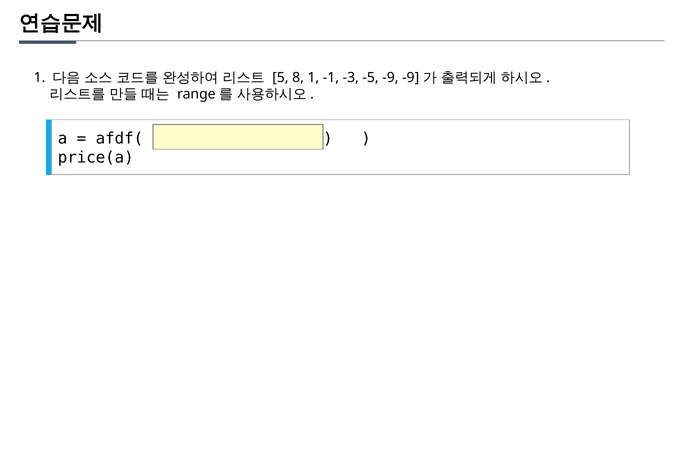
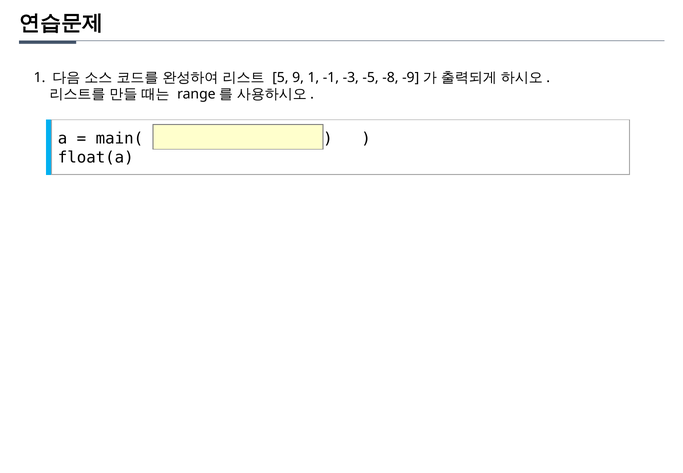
8: 8 -> 9 (298, 77)
-5 -9: -9 -> -8 (390, 77)
afdf(: afdf( -> main( (119, 139)
price(a: price(a -> float(a (96, 158)
